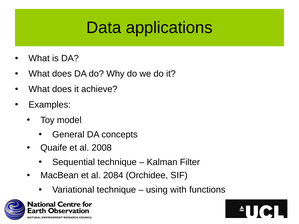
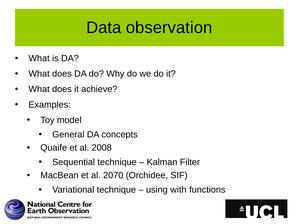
applications: applications -> observation (169, 28)
2084: 2084 -> 2070 (113, 176)
